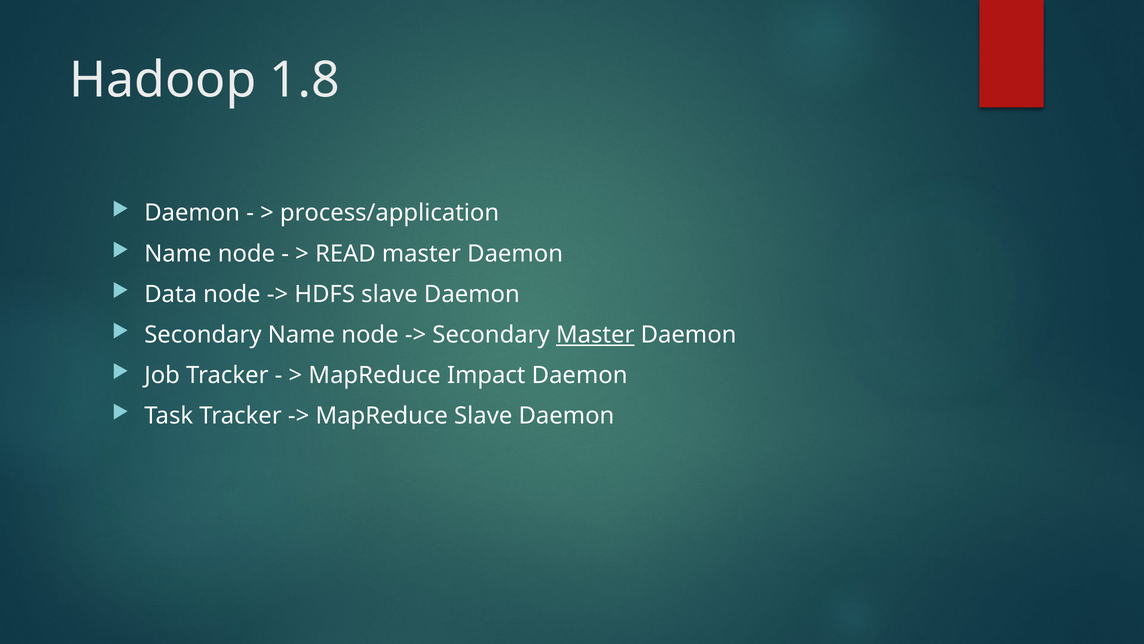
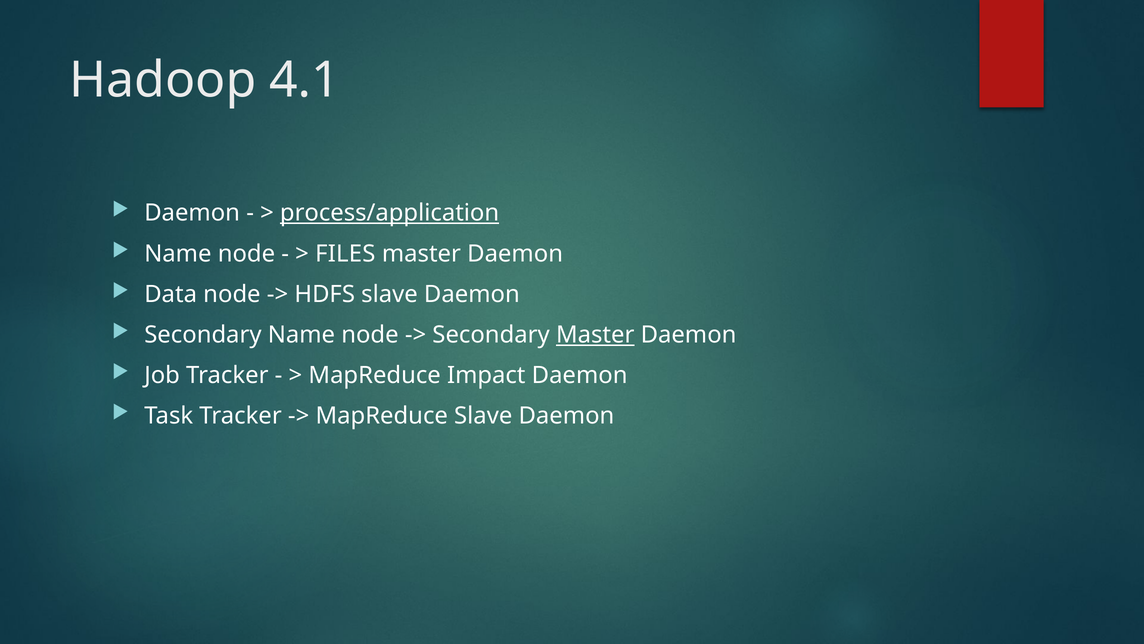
1.8: 1.8 -> 4.1 (305, 80)
process/application underline: none -> present (390, 213)
READ: READ -> FILES (345, 254)
